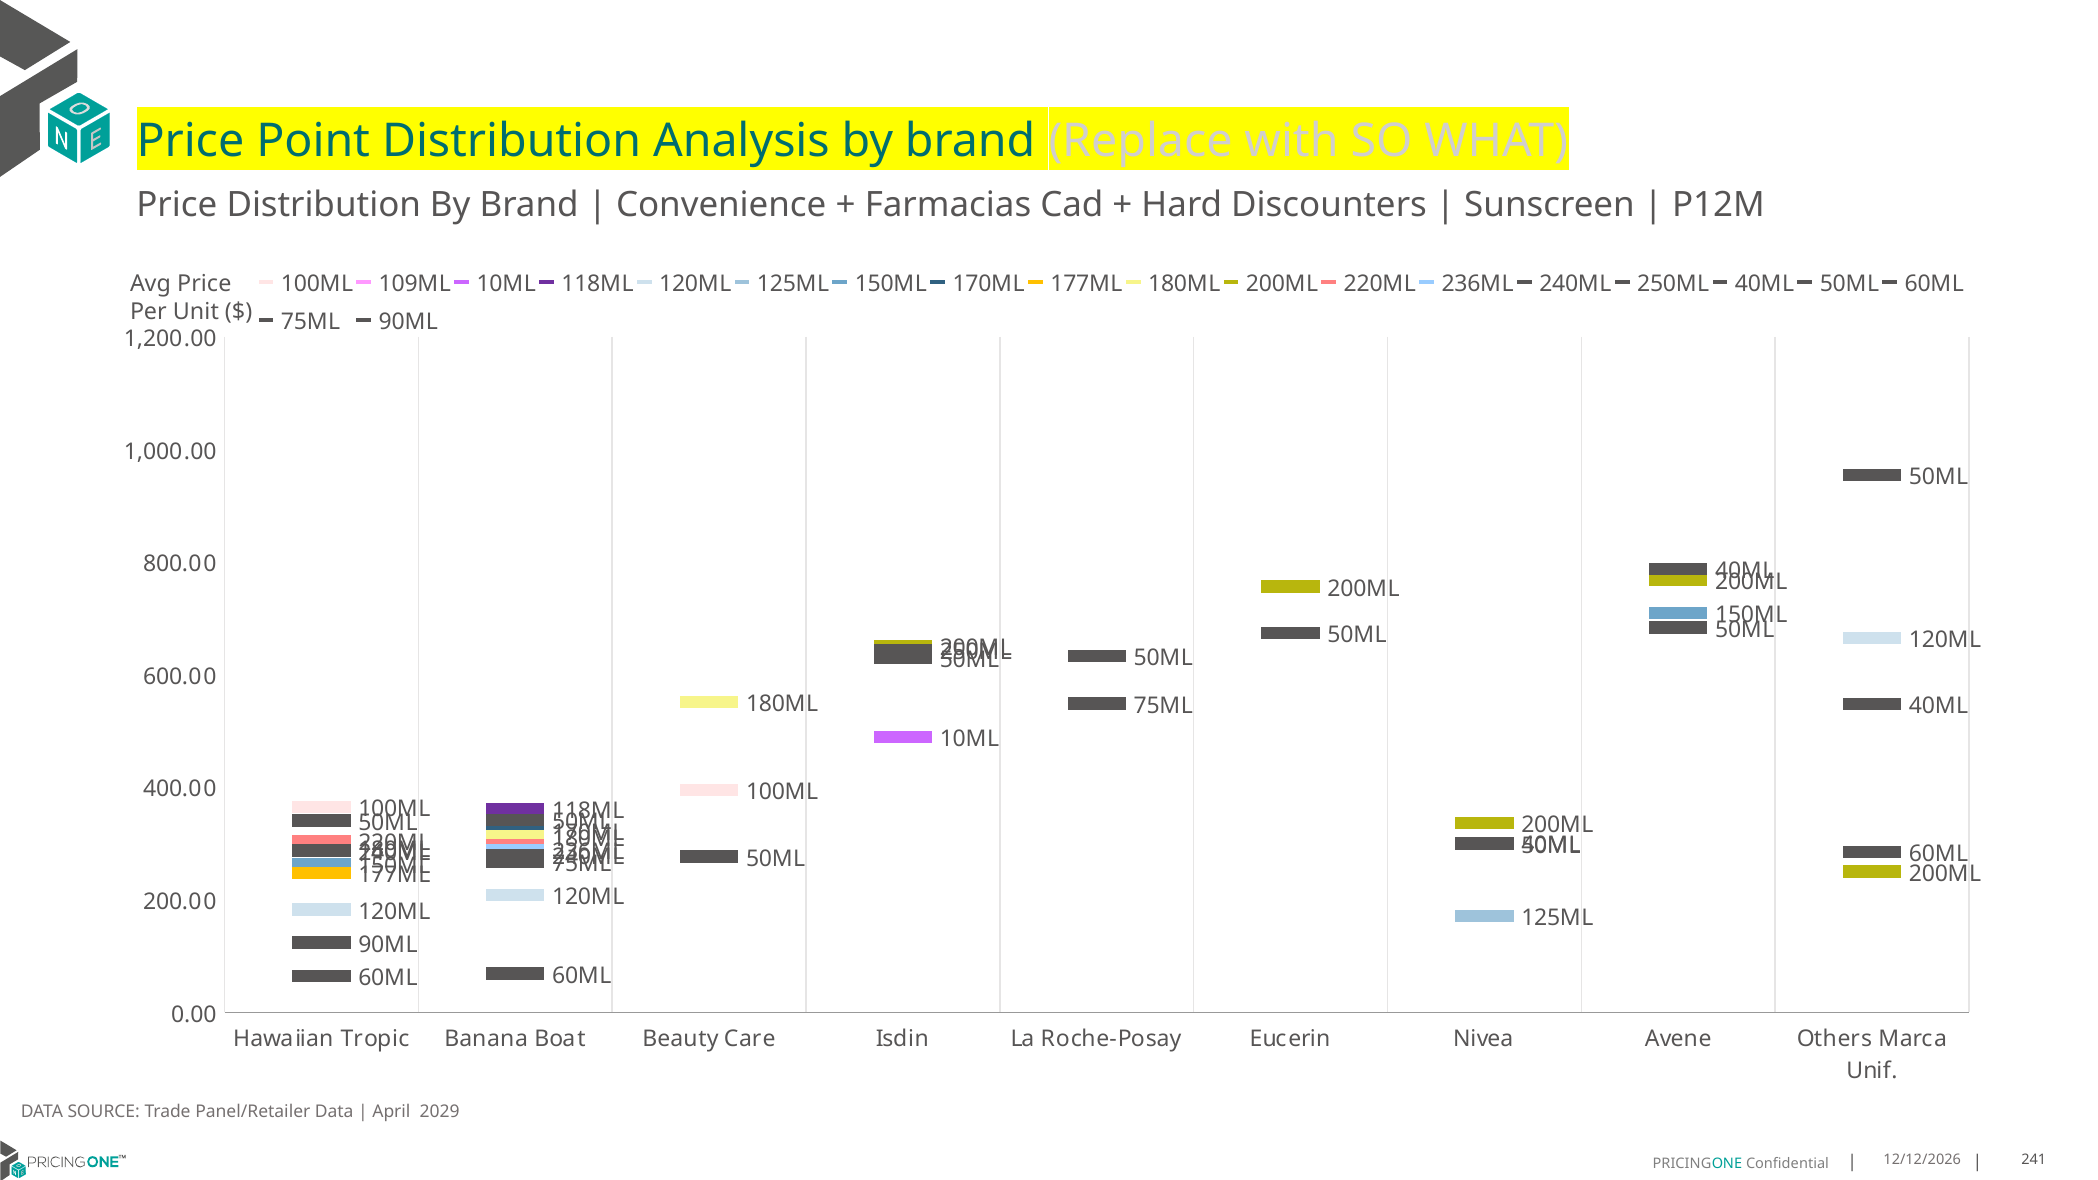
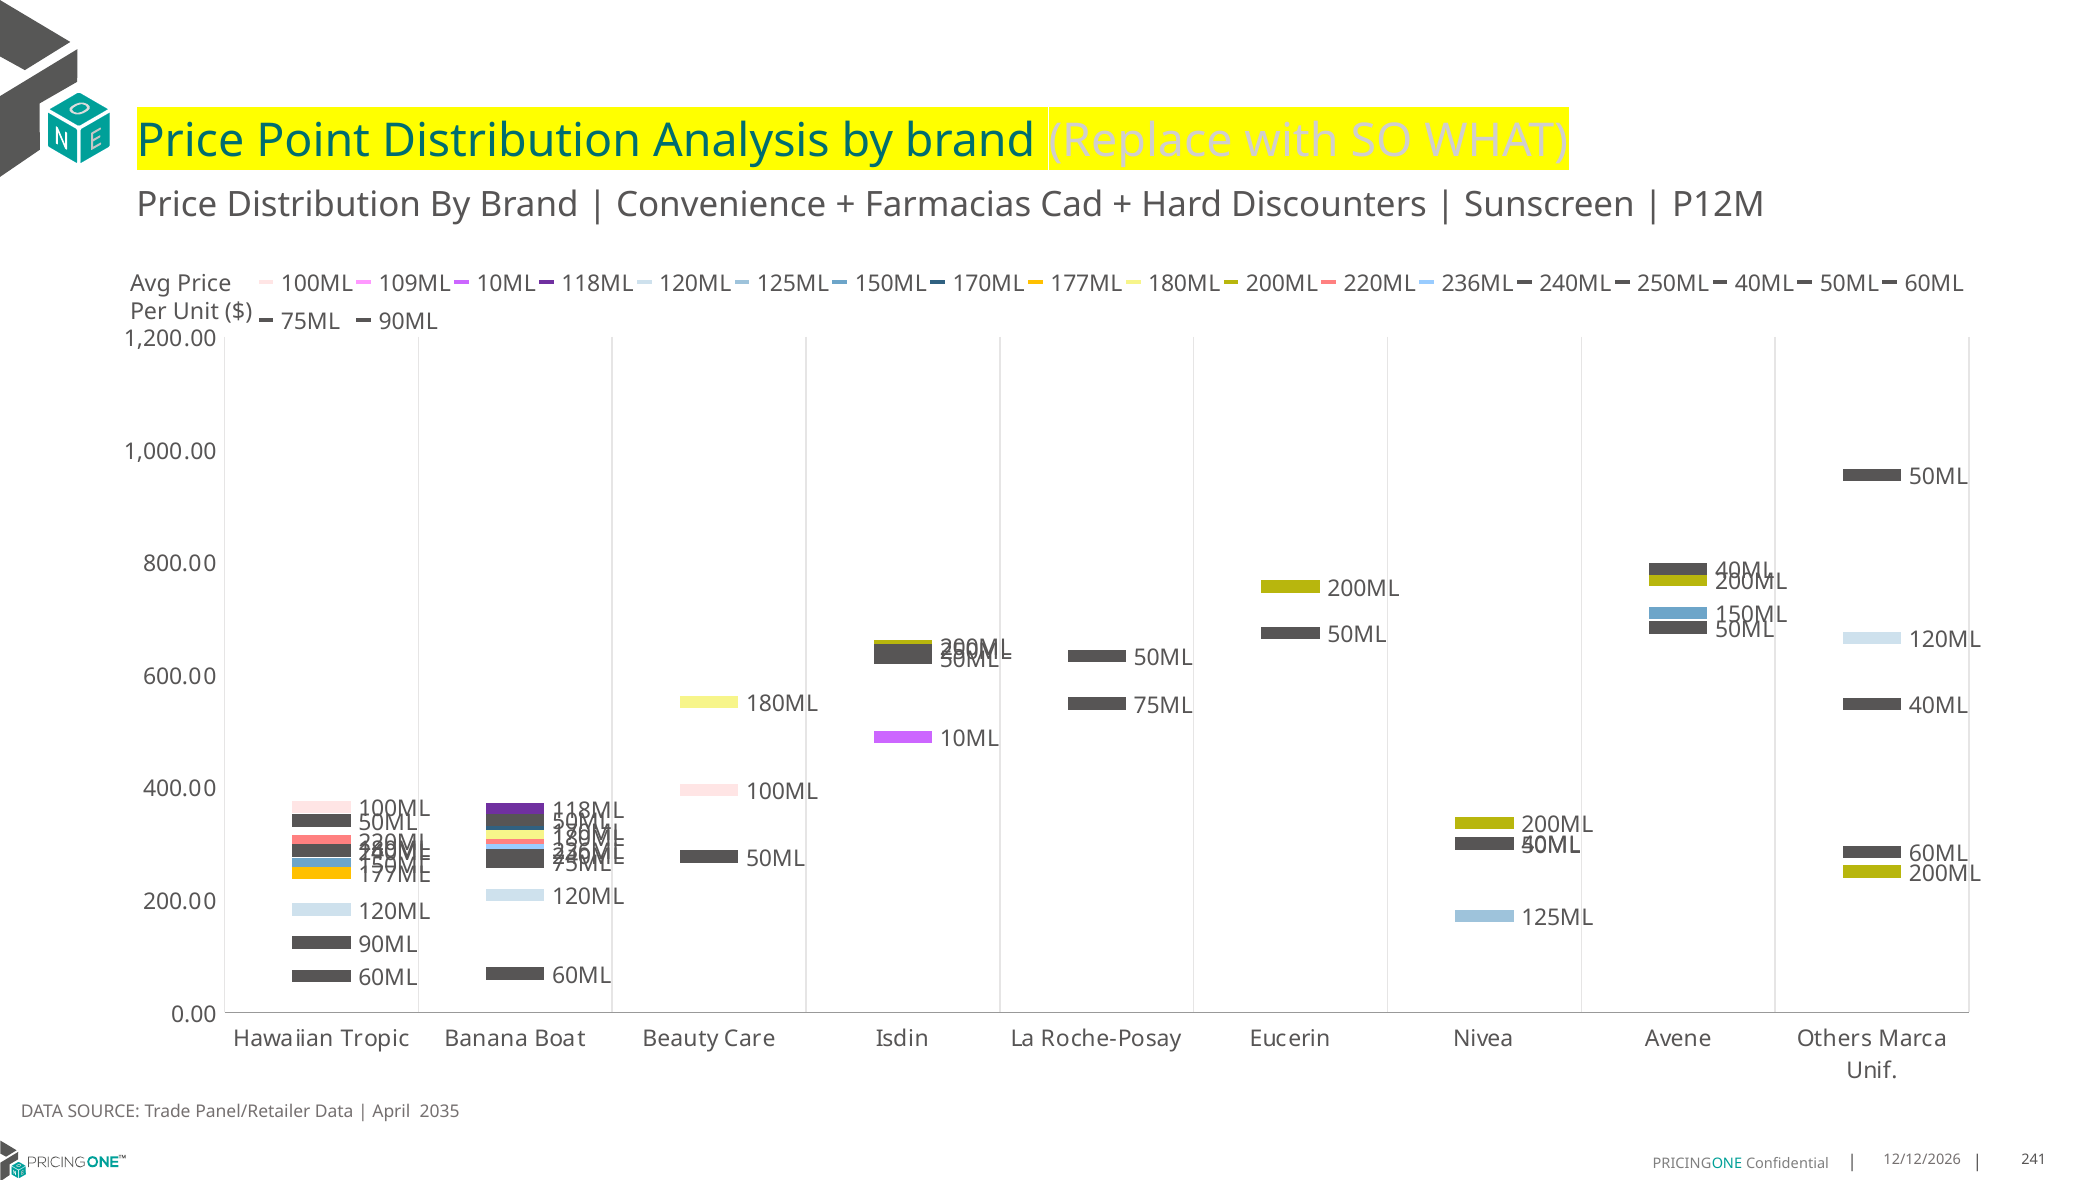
2029: 2029 -> 2035 (440, 1112)
